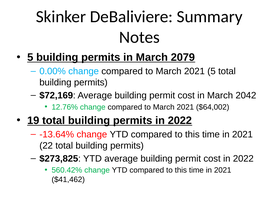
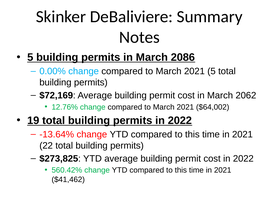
2079: 2079 -> 2086 (183, 57)
2042: 2042 -> 2062 (246, 96)
